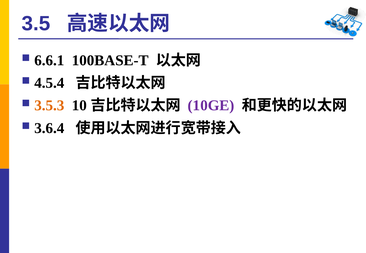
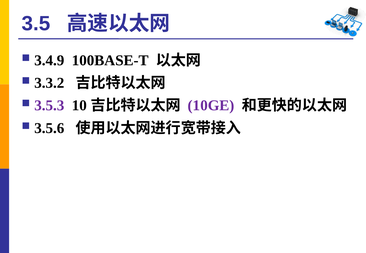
6.6.1: 6.6.1 -> 3.4.9 (49, 60)
4.5.4: 4.5.4 -> 3.3.2 (49, 83)
3.5.3 colour: orange -> purple (49, 106)
3.6.4: 3.6.4 -> 3.5.6 (49, 128)
